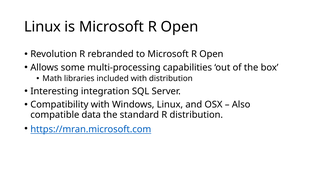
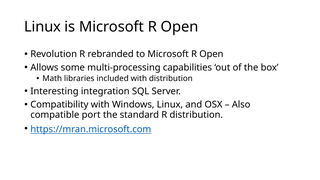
data: data -> port (91, 115)
